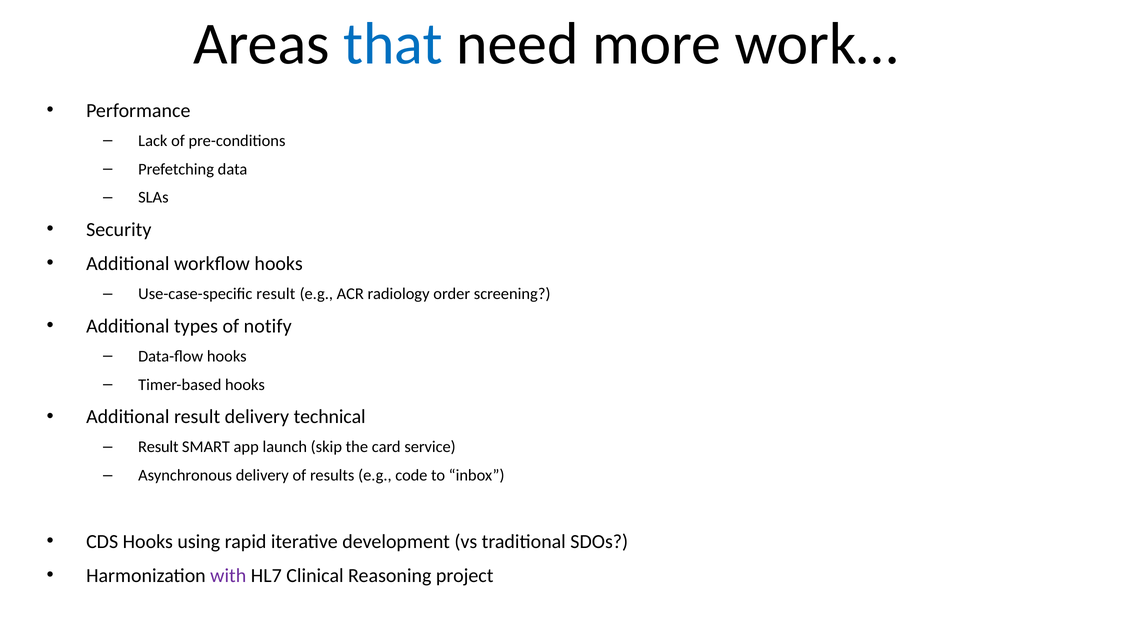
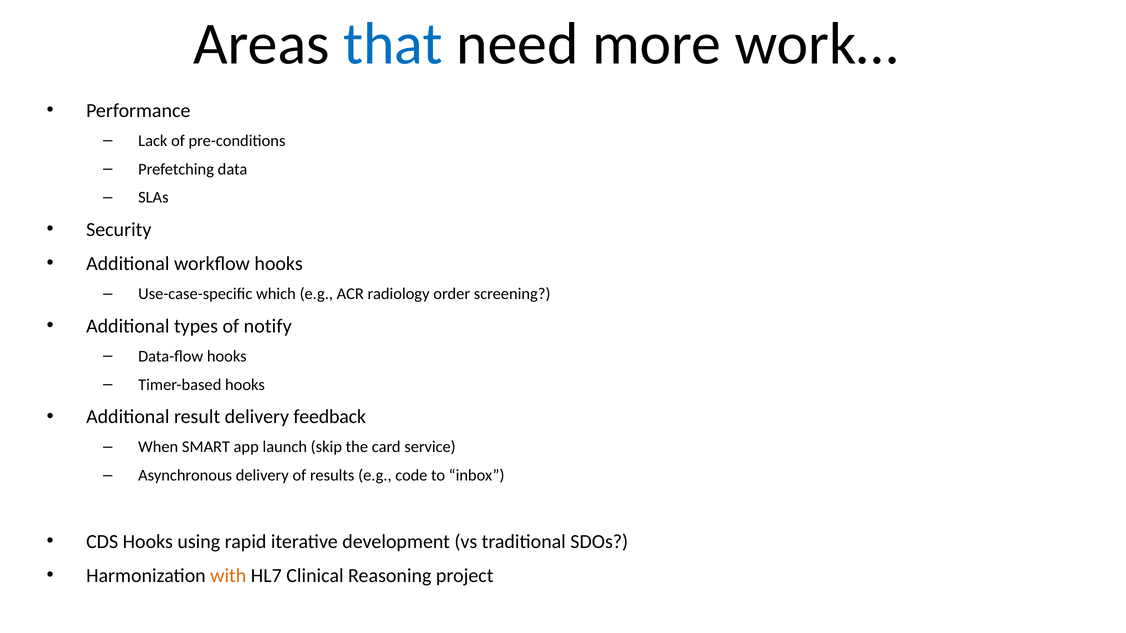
Use-case-specific result: result -> which (276, 294)
technical: technical -> feedback (330, 417)
Result: Result -> When (158, 447)
with colour: purple -> orange (228, 576)
